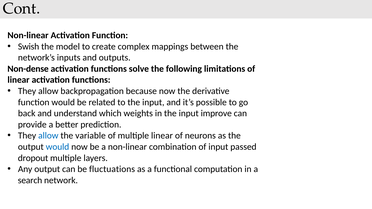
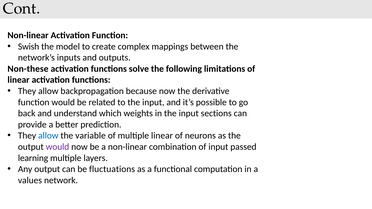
Non-dense: Non-dense -> Non-these (28, 69)
improve: improve -> sections (216, 114)
would colour: blue -> purple (57, 147)
dropout: dropout -> learning (33, 158)
search: search -> values (30, 180)
